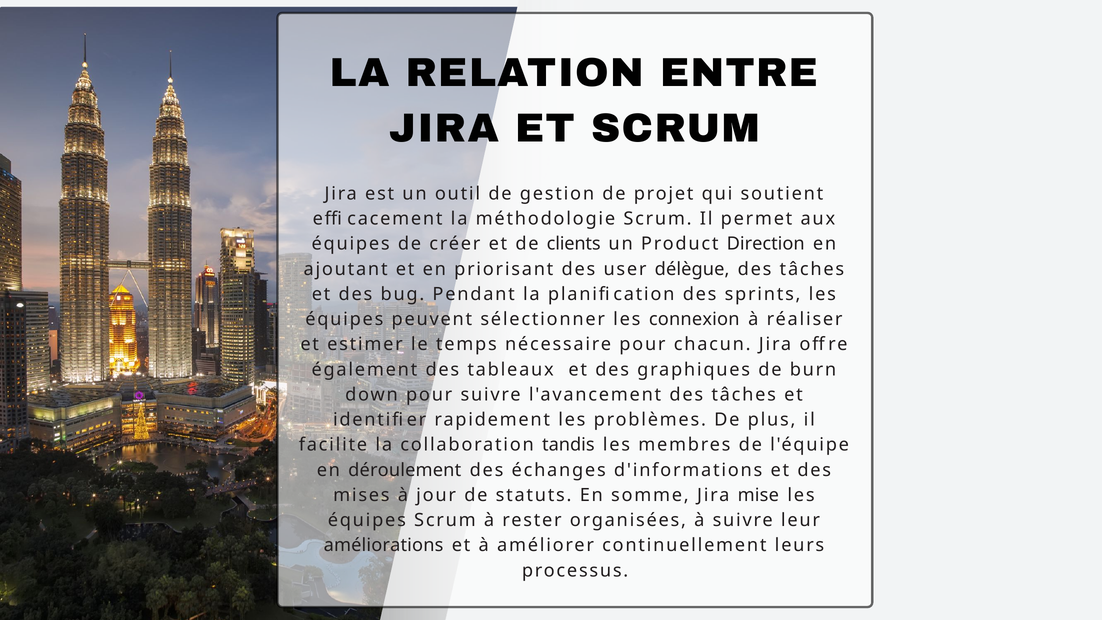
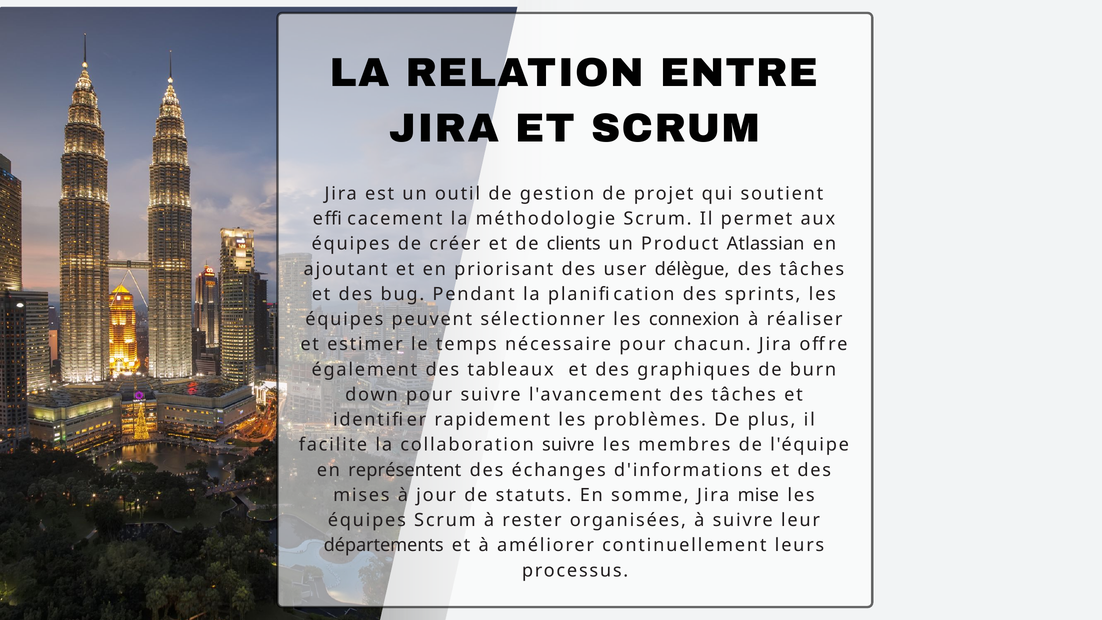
Direction: Direction -> Atlassian (766, 244)
collaboration tandis: tandis -> suivre (568, 445)
déroulement: déroulement -> représentent (405, 470)
améliorations: améliorations -> départements (384, 545)
